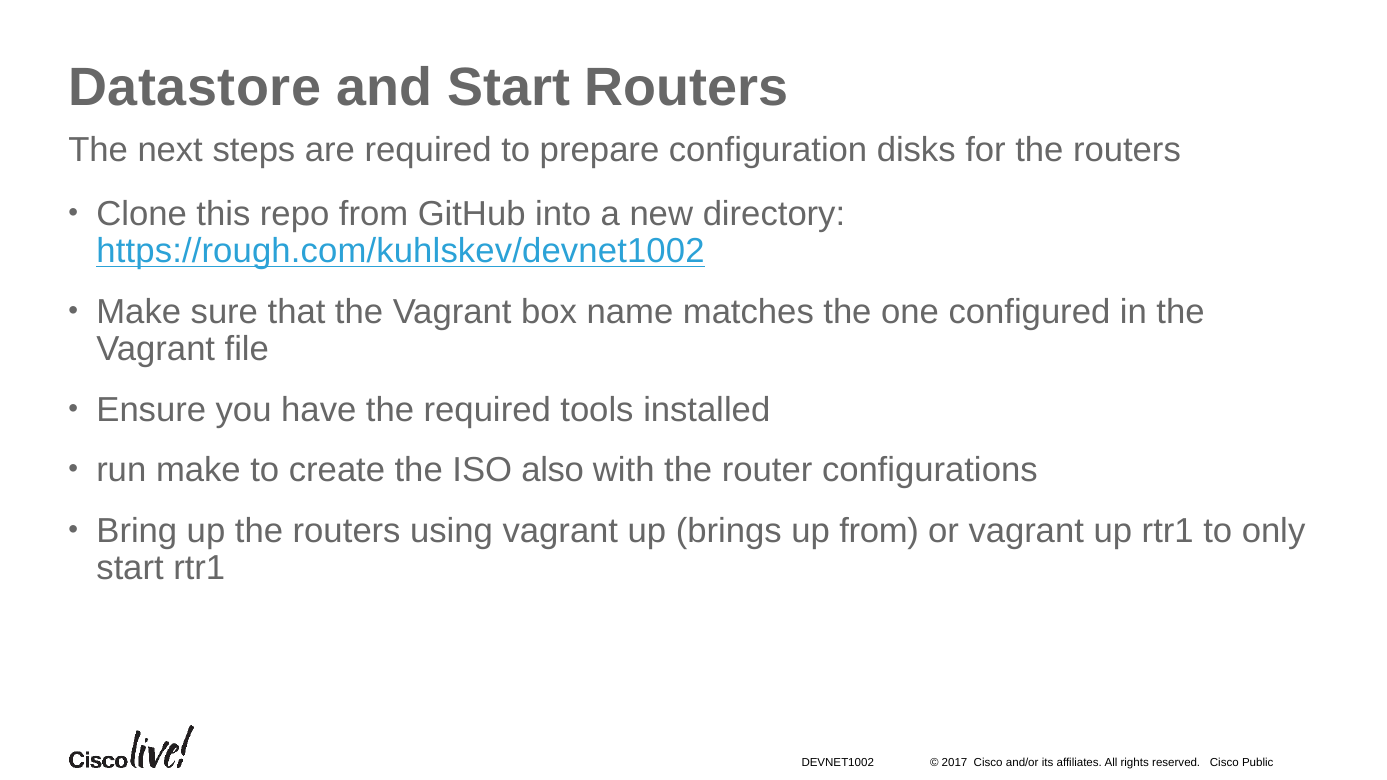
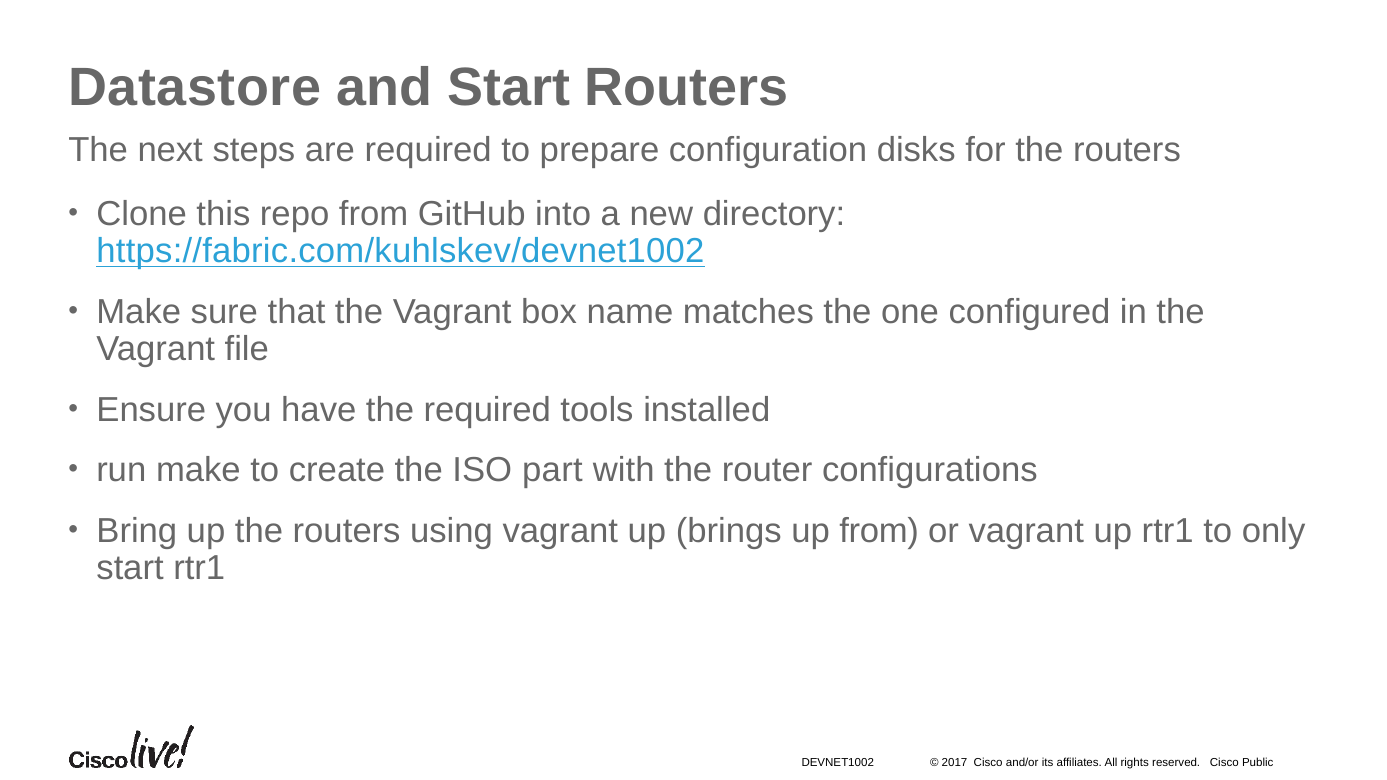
https://rough.com/kuhlskev/devnet1002: https://rough.com/kuhlskev/devnet1002 -> https://fabric.com/kuhlskev/devnet1002 (400, 251)
also: also -> part (552, 470)
